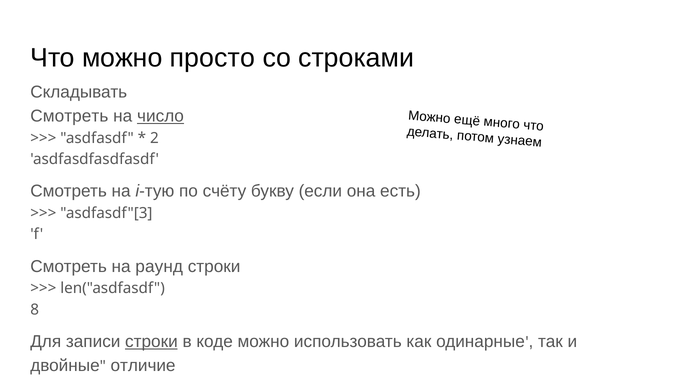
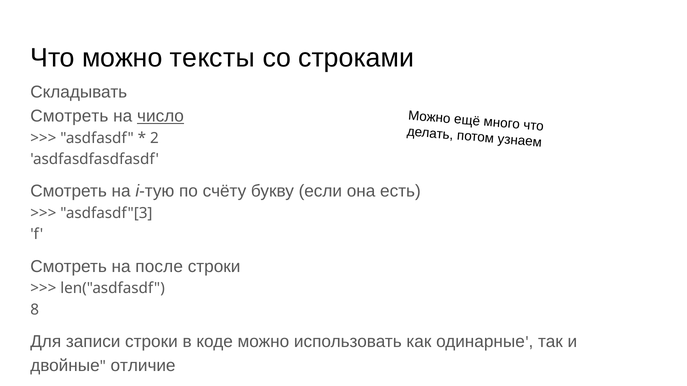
просто: просто -> тексты (212, 58)
раунд: раунд -> после (159, 267)
строки underline: present -> none (151, 342)
